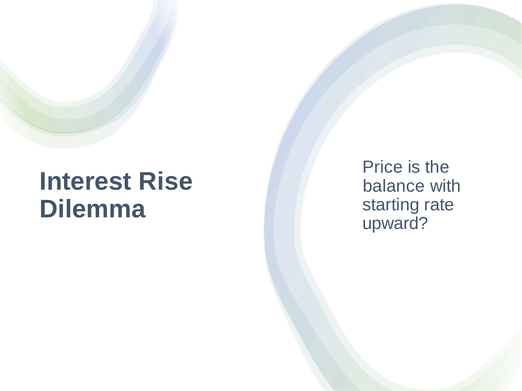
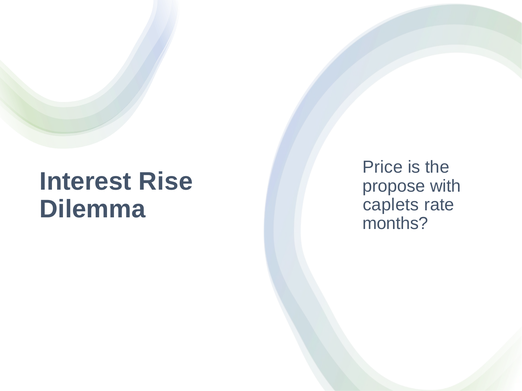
balance: balance -> propose (394, 186)
starting: starting -> caplets (391, 205)
upward: upward -> months (395, 224)
